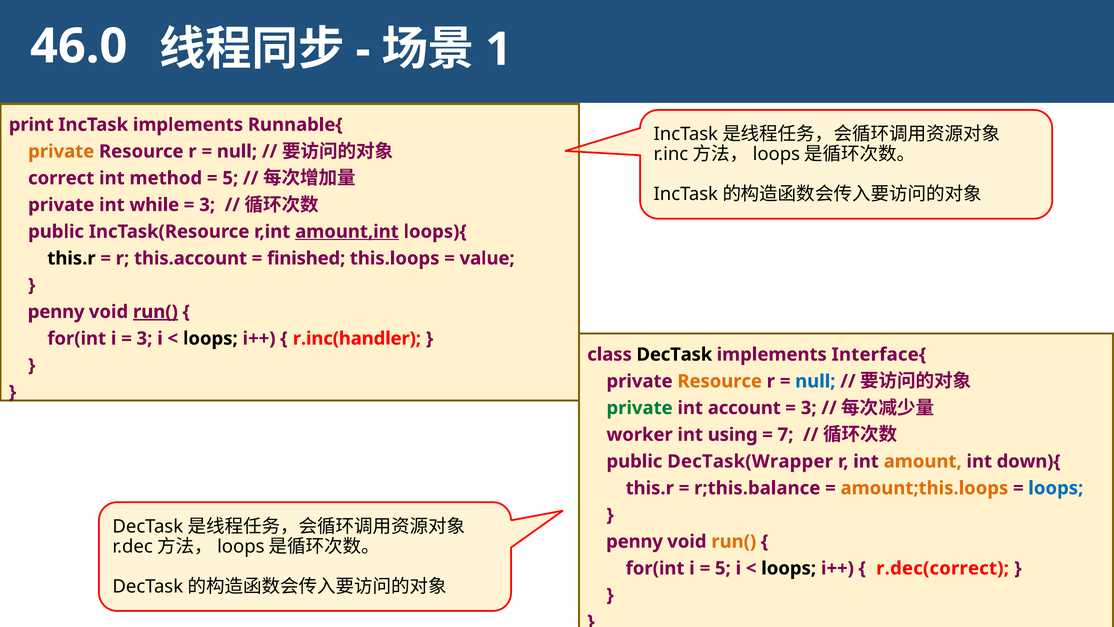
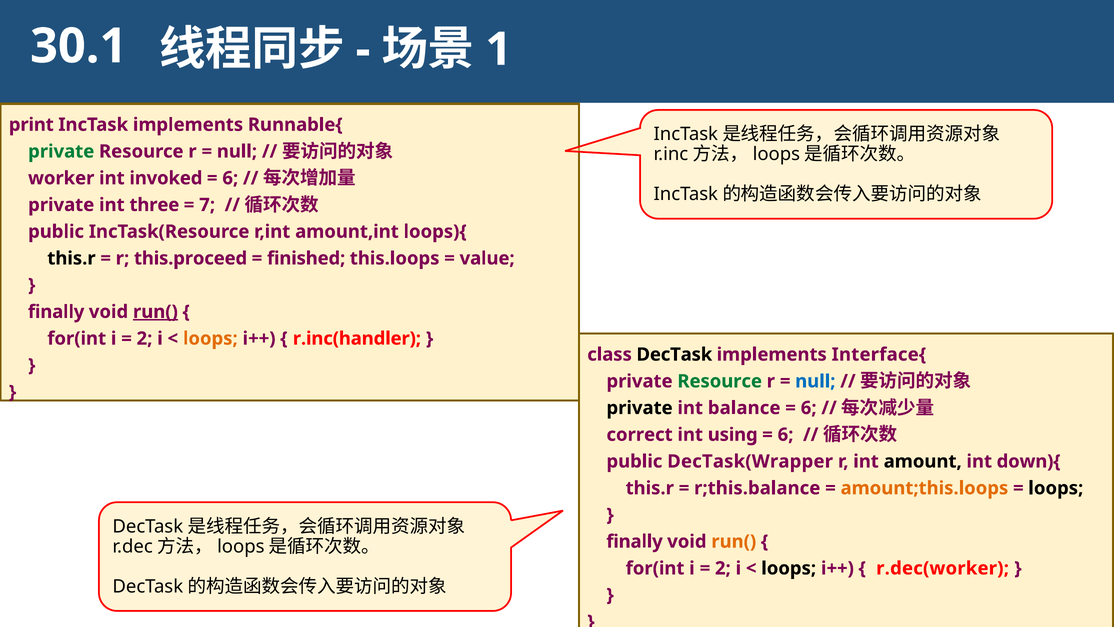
46.0: 46.0 -> 30.1 (79, 46)
private colour: orange -> green (61, 151)
correct: correct -> worker (61, 178)
method: method -> invoked (166, 178)
5: 5 -> 6 (230, 178)
while: while -> three (154, 205)
3: 3 -> 7 (207, 205)
amount,int underline: present -> none (347, 232)
this.account: this.account -> this.proceed (191, 258)
penny: penny -> finally (56, 312)
3: 3 -> 2 (144, 338)
loops colour: black -> orange (210, 338)
Resource colour: orange -> green (720, 381)
private colour: green -> black (640, 408)
account: account -> balance (744, 408)
3: 3 -> 6 (809, 408)
worker: worker -> correct (640, 434)
7: 7 -> 6 (786, 434)
amount colour: orange -> black (923, 461)
loops colour: blue -> black (1056, 488)
penny: penny -> finally (634, 541)
5: 5 -> 2 (723, 568)
r.dec(correct: r.dec(correct -> r.dec(worker (943, 568)
